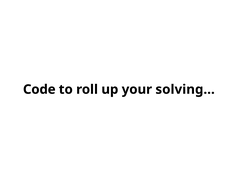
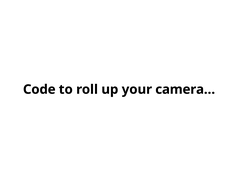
solving…: solving… -> camera… (185, 90)
